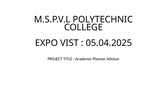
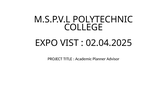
05.04.2025: 05.04.2025 -> 02.04.2025 (109, 43)
